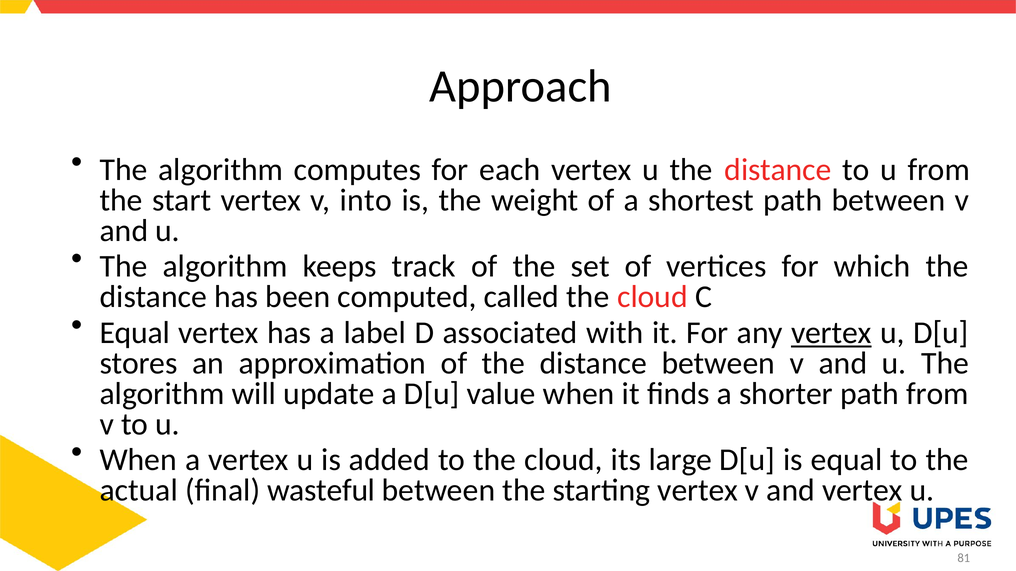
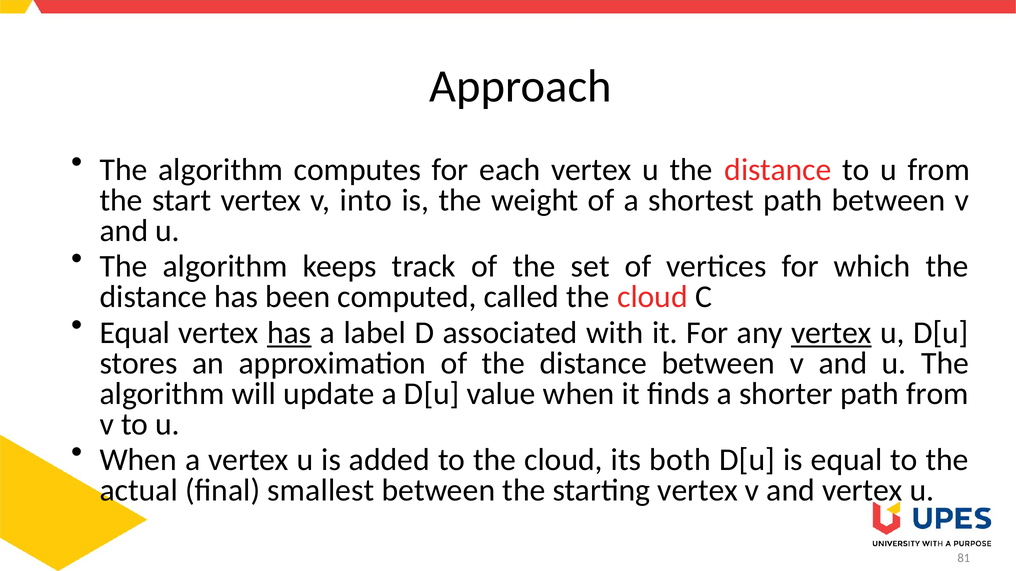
has underline: none -> present (289, 333)
large: large -> both (680, 460)
wasteful: wasteful -> smallest (321, 491)
